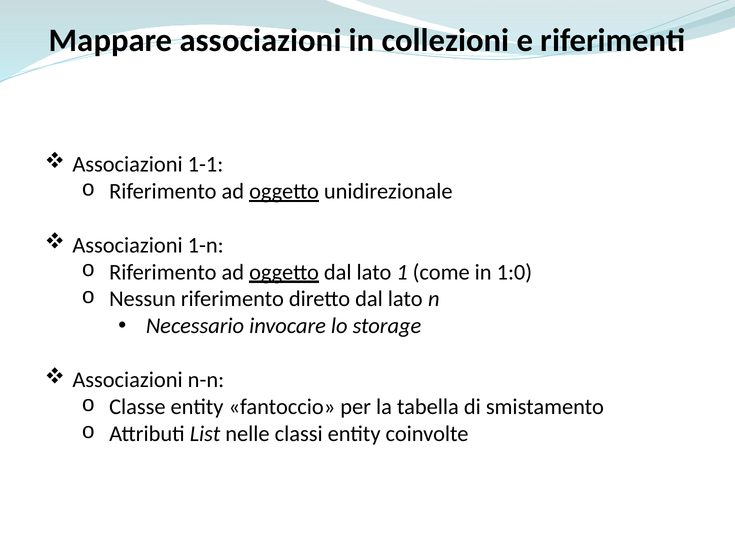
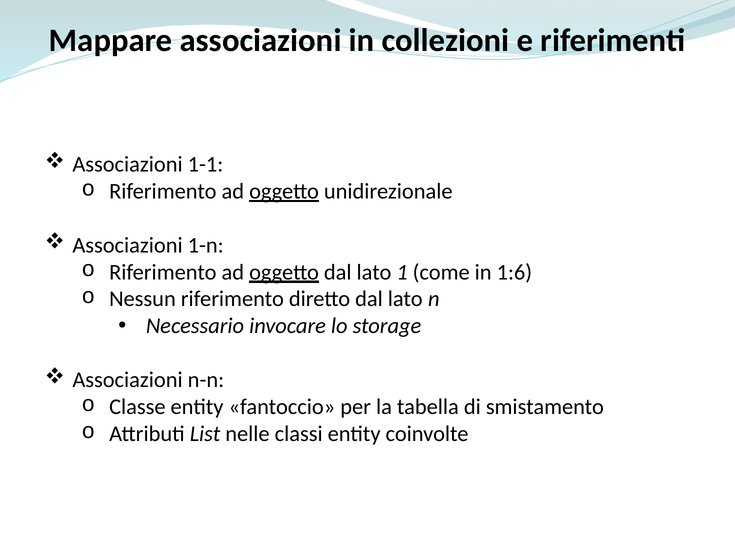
1:0: 1:0 -> 1:6 (514, 272)
